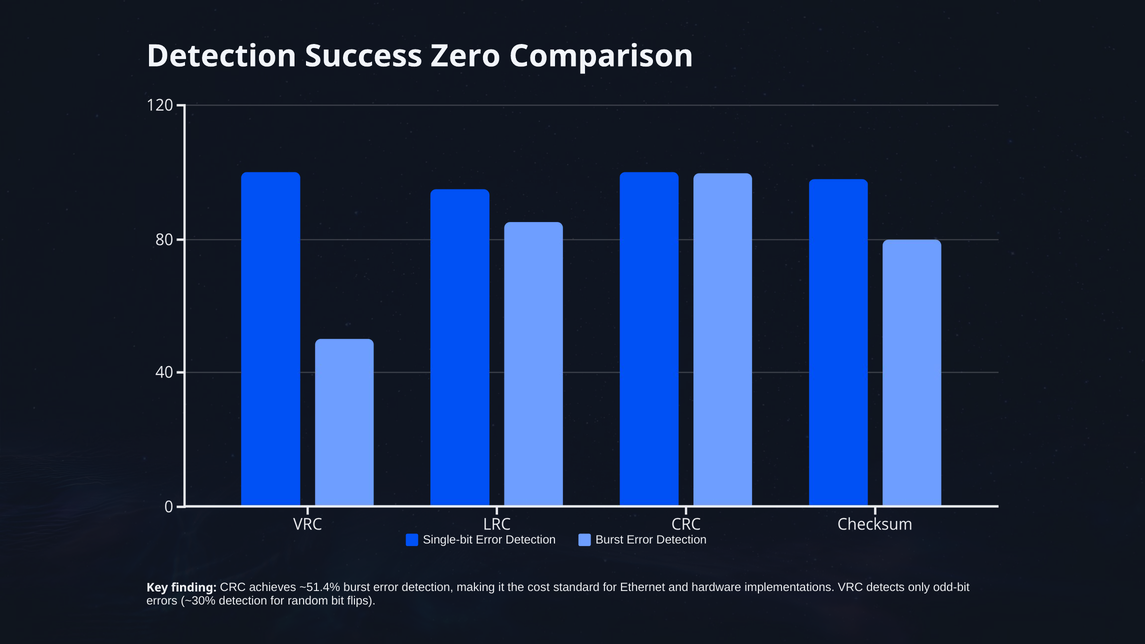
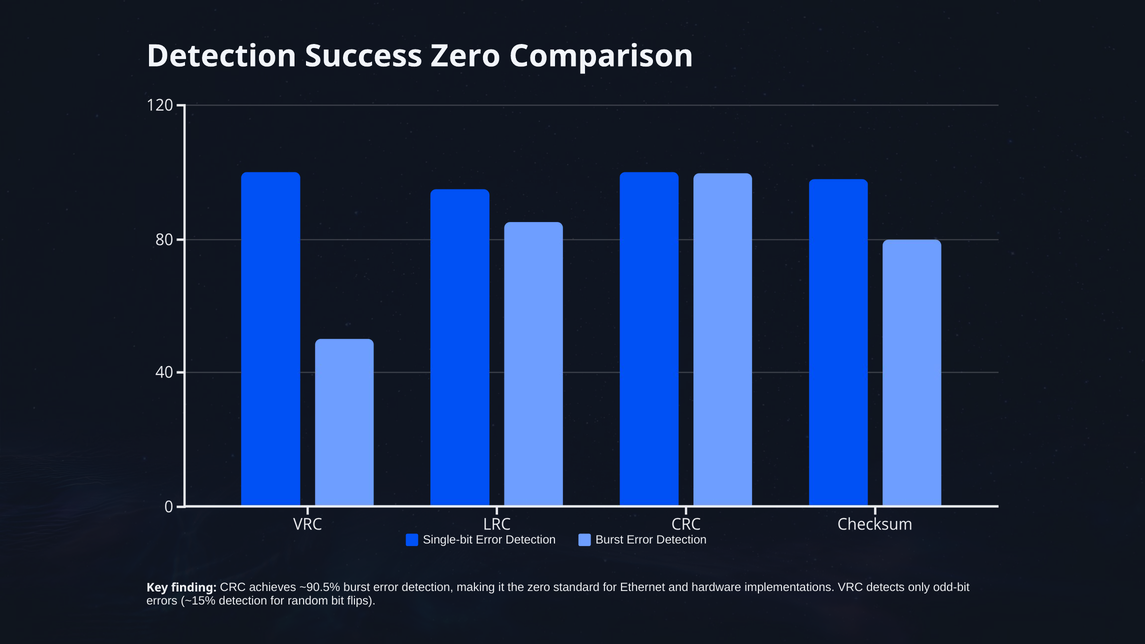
~51.4%: ~51.4% -> ~90.5% (320, 588)
the cost: cost -> zero (539, 588)
~30%: ~30% -> ~15% (198, 601)
